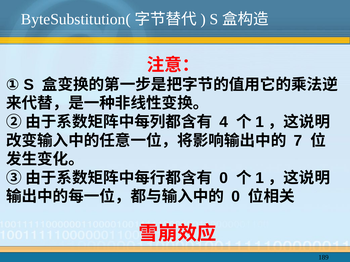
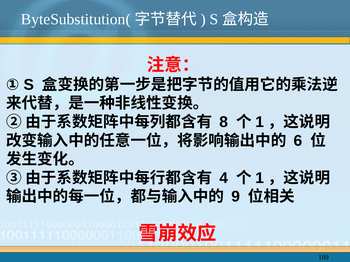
4: 4 -> 8 (224, 122)
7: 7 -> 6 (298, 141)
0: 0 -> 4 (224, 178)
0: 0 -> 9 (236, 197)
